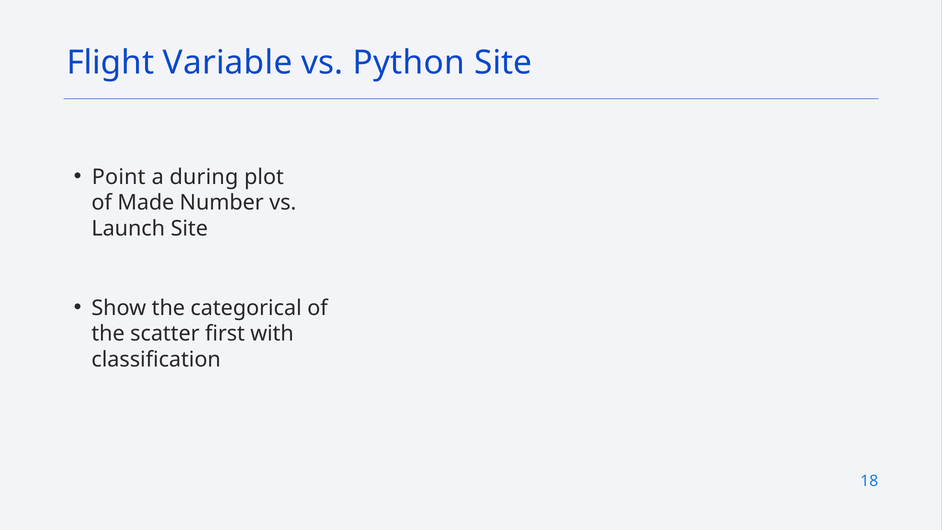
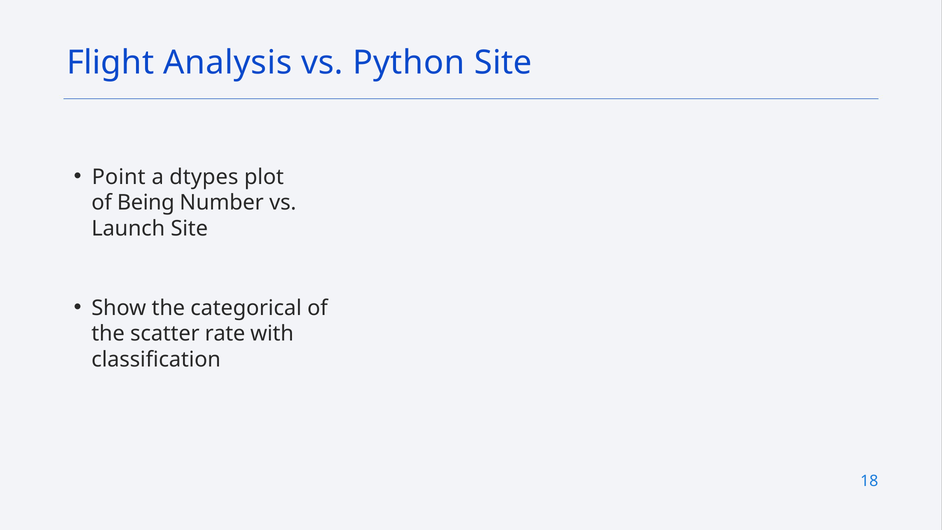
Variable: Variable -> Analysis (228, 63)
during: during -> dtypes (204, 177)
Made: Made -> Being (146, 203)
first: first -> rate (225, 334)
